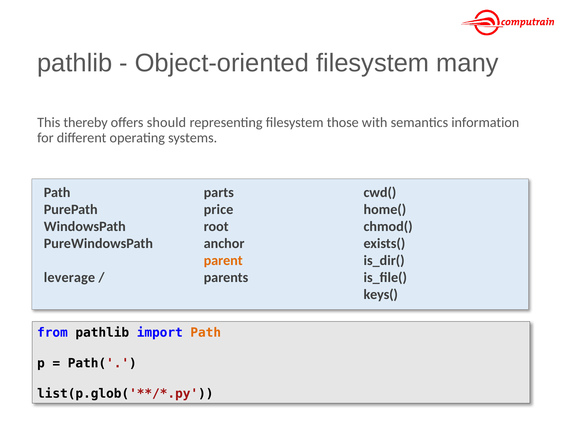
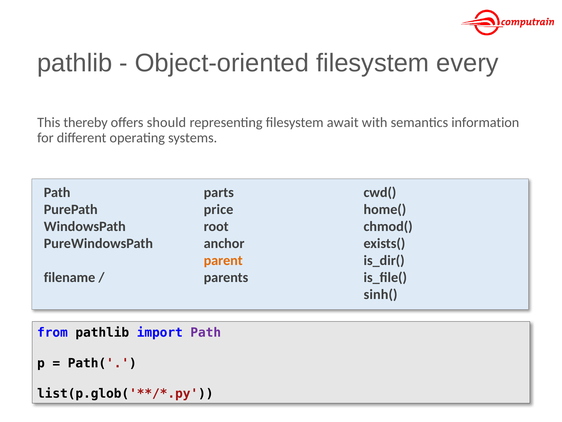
many: many -> every (467, 63)
those: those -> await (343, 122)
leverage: leverage -> filename (70, 277)
keys(: keys( -> sinh( (381, 294)
Path colour: orange -> purple (206, 332)
